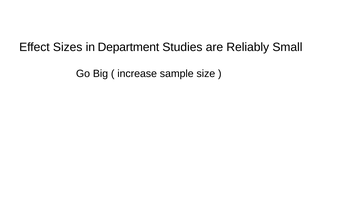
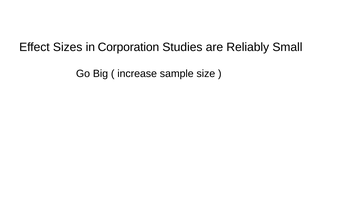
Department: Department -> Corporation (128, 47)
